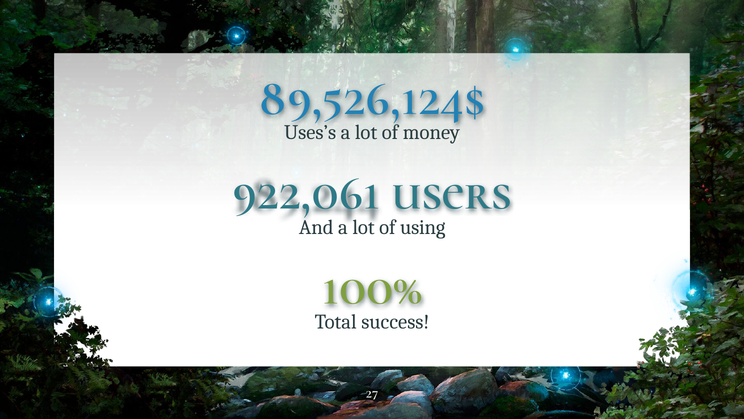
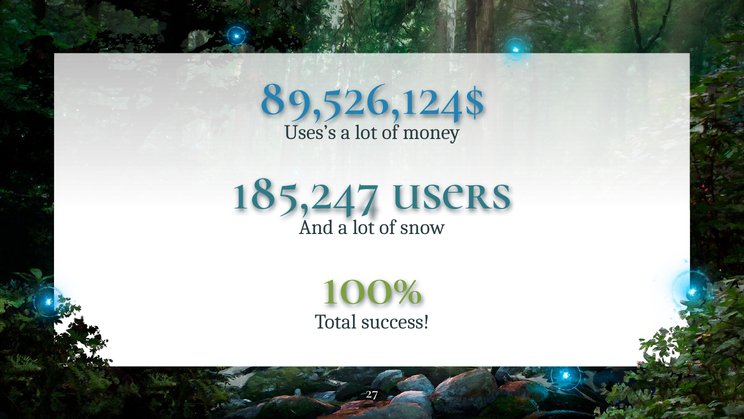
922,061: 922,061 -> 185,247 (306, 192)
using: using -> snow (423, 227)
